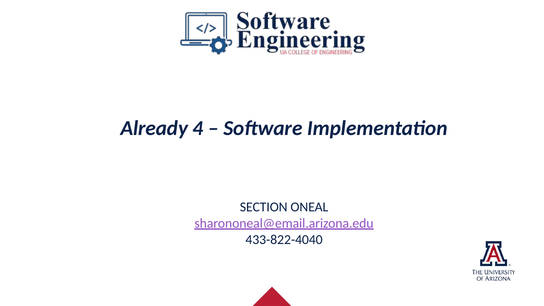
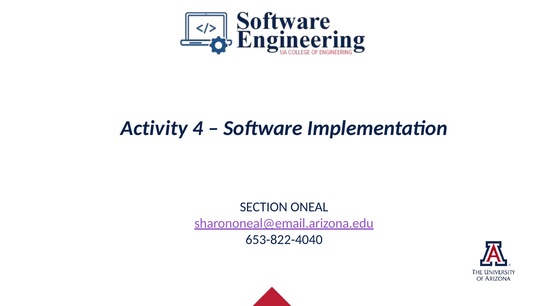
Already: Already -> Activity (154, 128)
433-822-4040: 433-822-4040 -> 653-822-4040 (284, 240)
